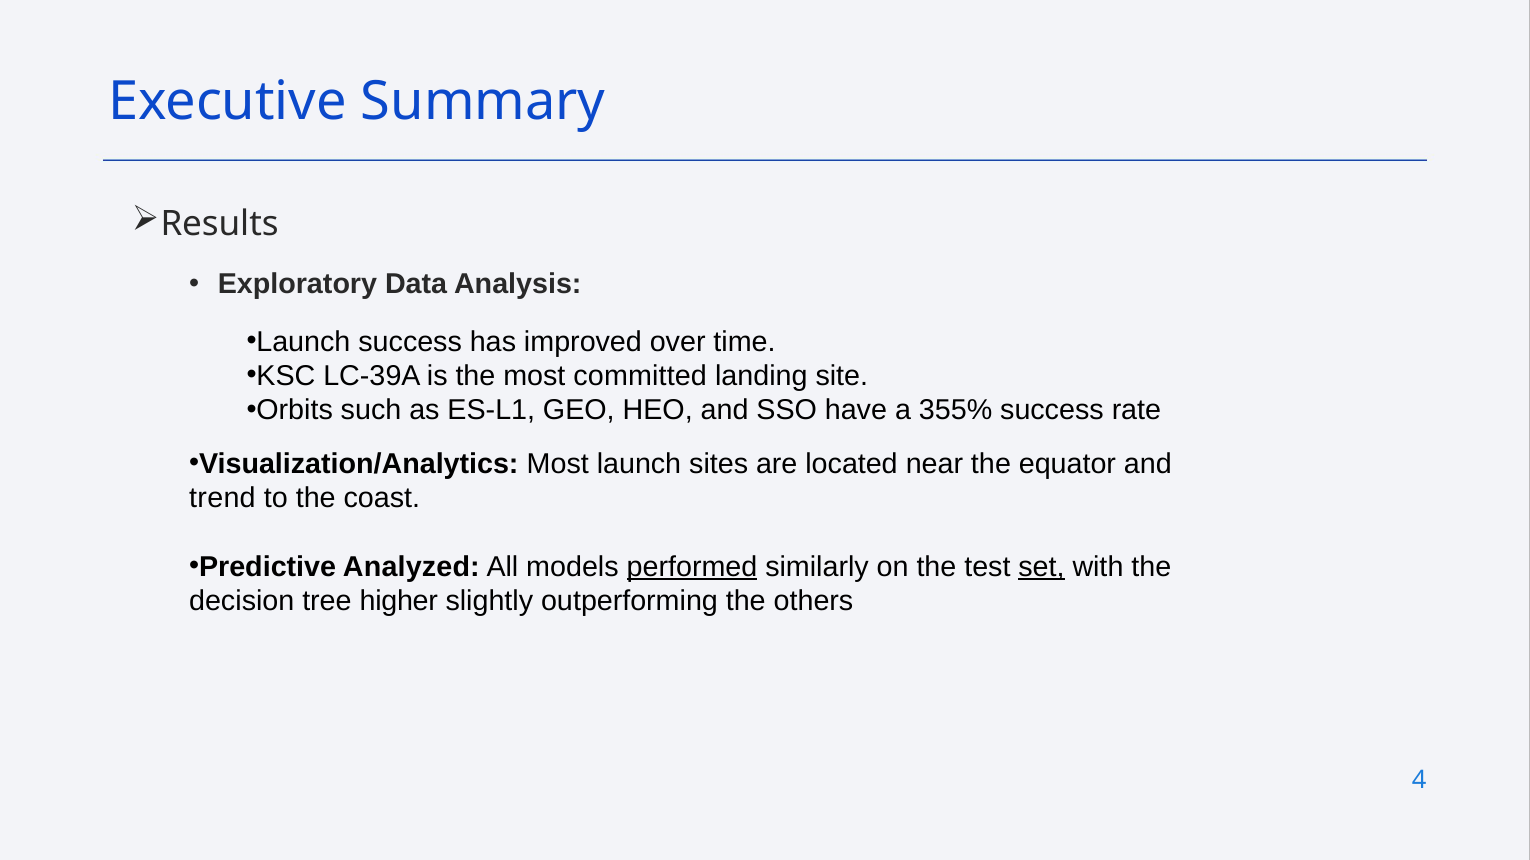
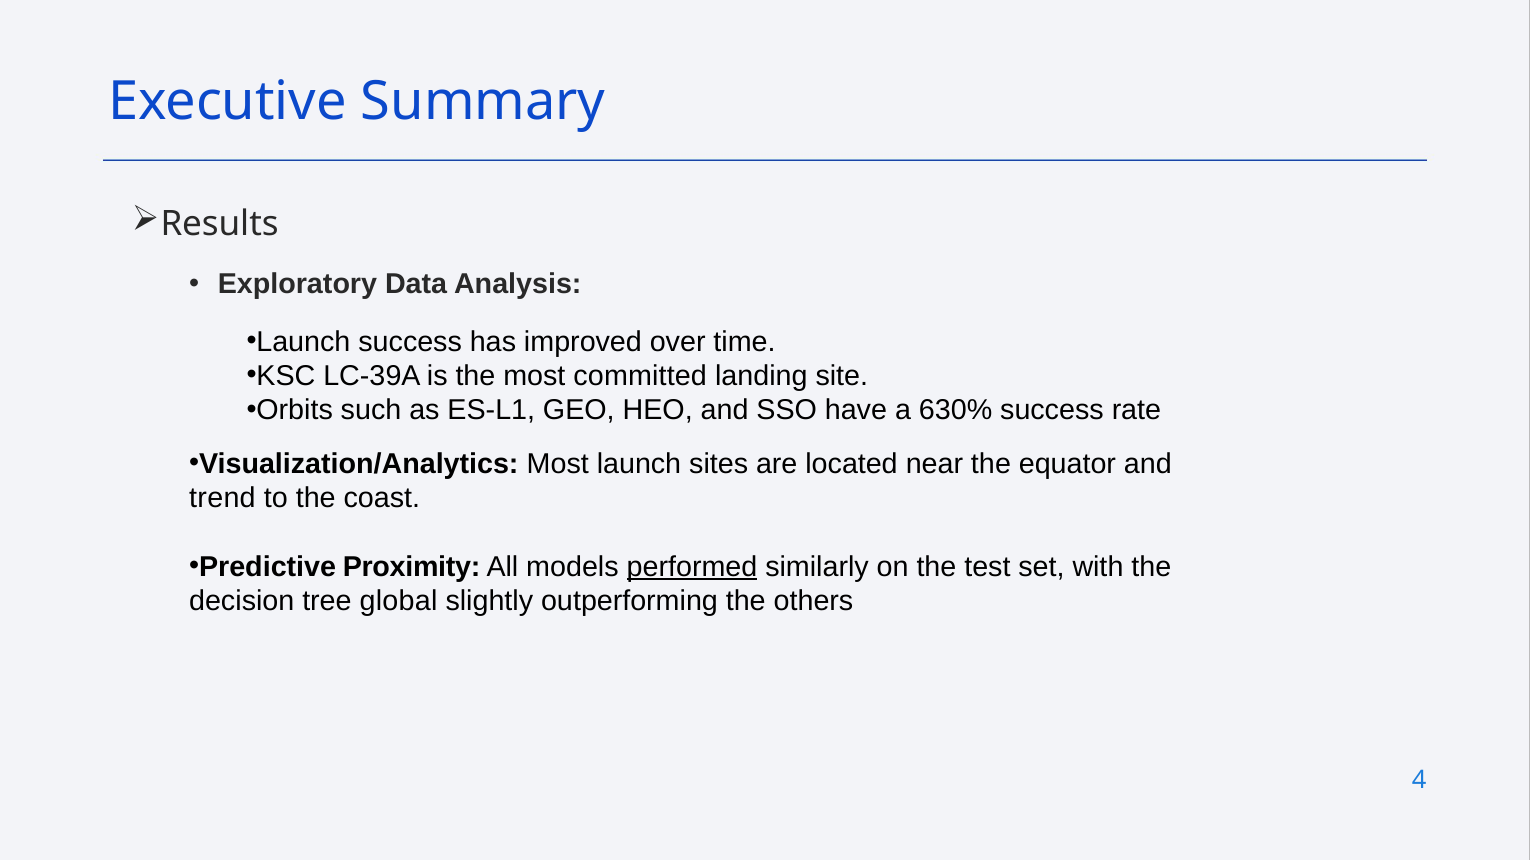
355%: 355% -> 630% (956, 411)
Analyzed: Analyzed -> Proximity (412, 567)
set underline: present -> none (1041, 567)
higher: higher -> global (399, 602)
